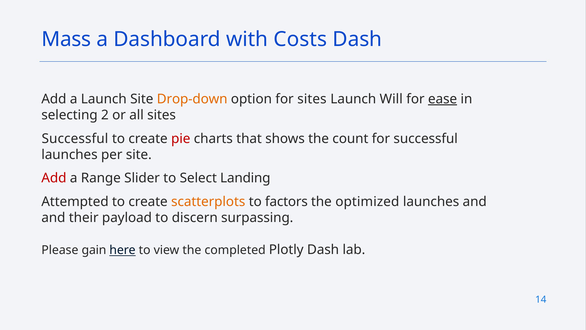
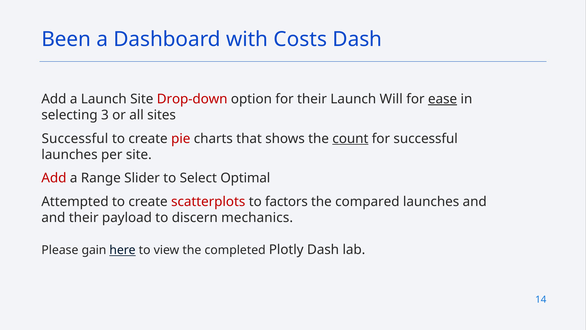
Mass: Mass -> Been (66, 39)
Drop-down colour: orange -> red (192, 99)
for sites: sites -> their (312, 99)
2: 2 -> 3 (105, 115)
count underline: none -> present (350, 138)
Landing: Landing -> Optimal (245, 178)
scatterplots colour: orange -> red (208, 201)
optimized: optimized -> compared (367, 201)
surpassing: surpassing -> mechanics (257, 217)
